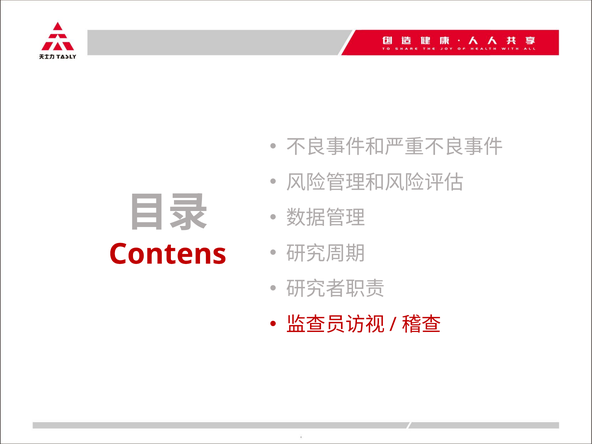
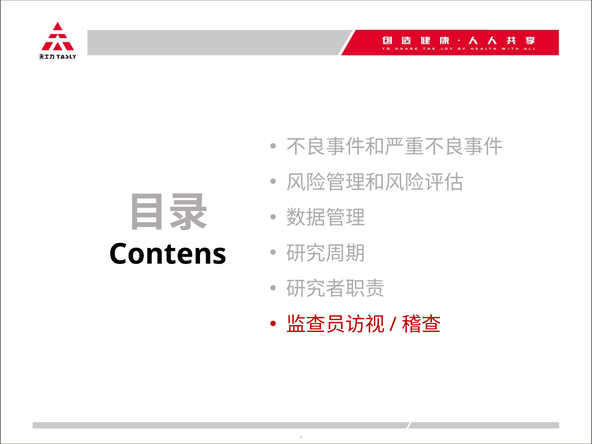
Contens colour: red -> black (168, 254)
